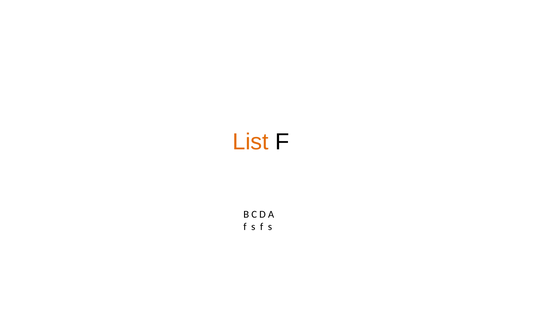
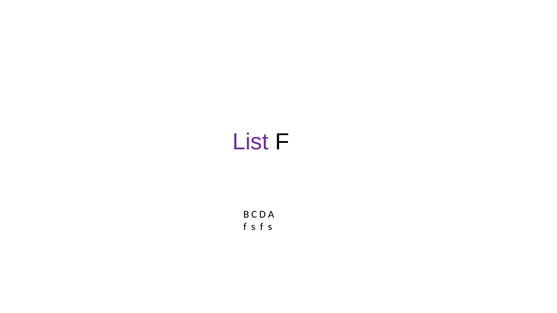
List colour: orange -> purple (251, 142)
